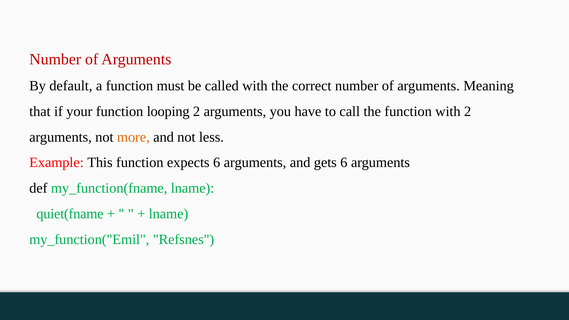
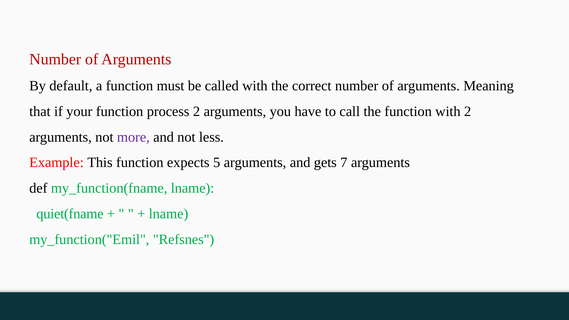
looping: looping -> process (168, 111)
more colour: orange -> purple (133, 137)
expects 6: 6 -> 5 (217, 163)
gets 6: 6 -> 7 (344, 163)
